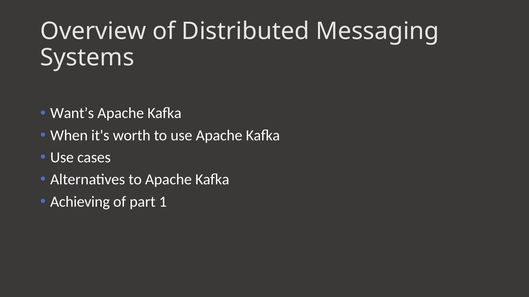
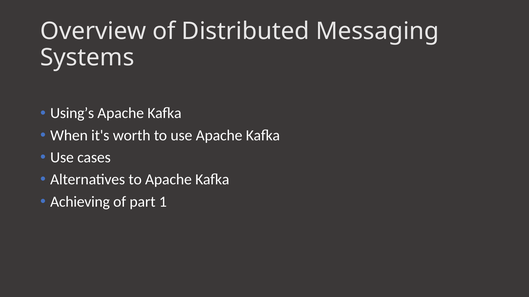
Want’s: Want’s -> Using’s (72, 113)
